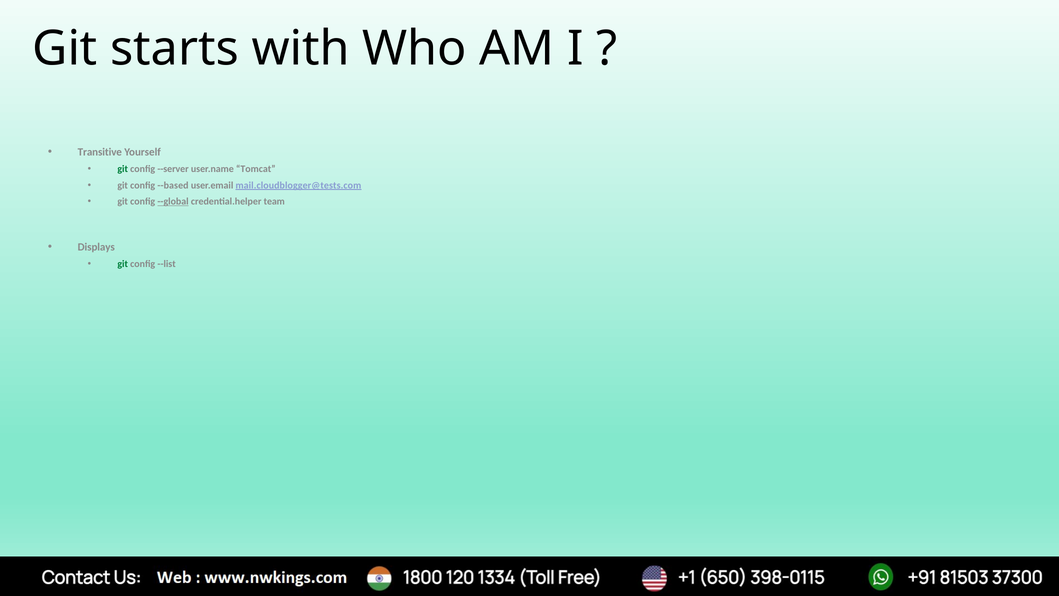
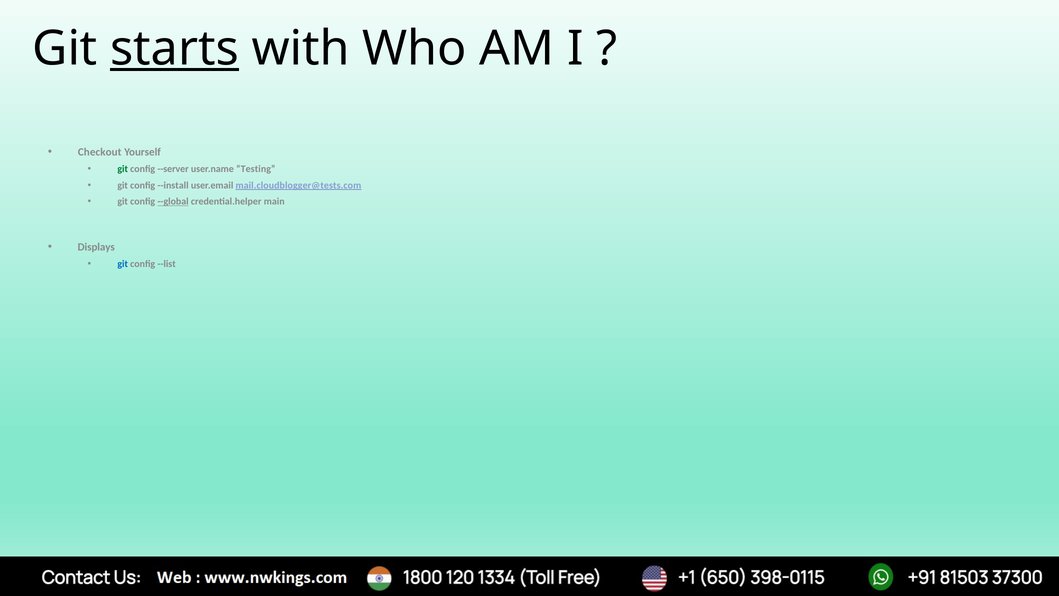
starts underline: none -> present (174, 48)
Transitive: Transitive -> Checkout (100, 152)
Tomcat: Tomcat -> Testing (256, 169)
--based: --based -> --install (173, 185)
team: team -> main (274, 202)
git colour: green -> blue (123, 264)
